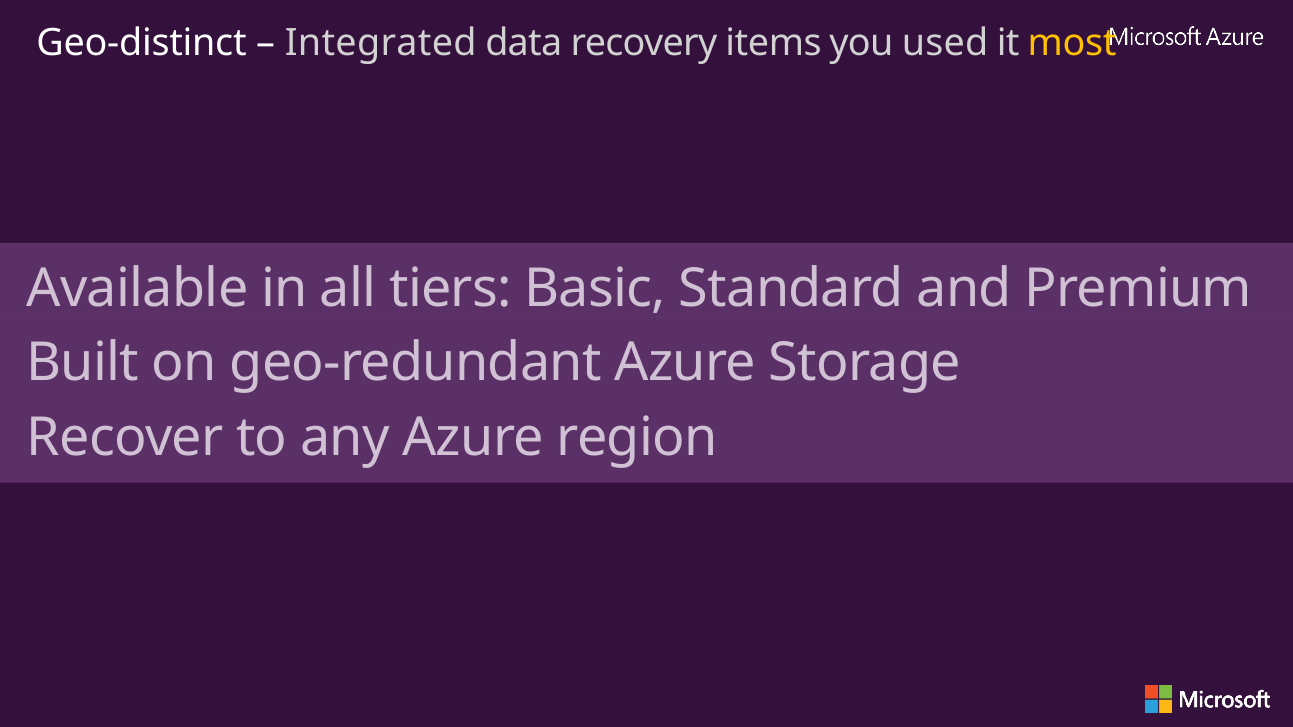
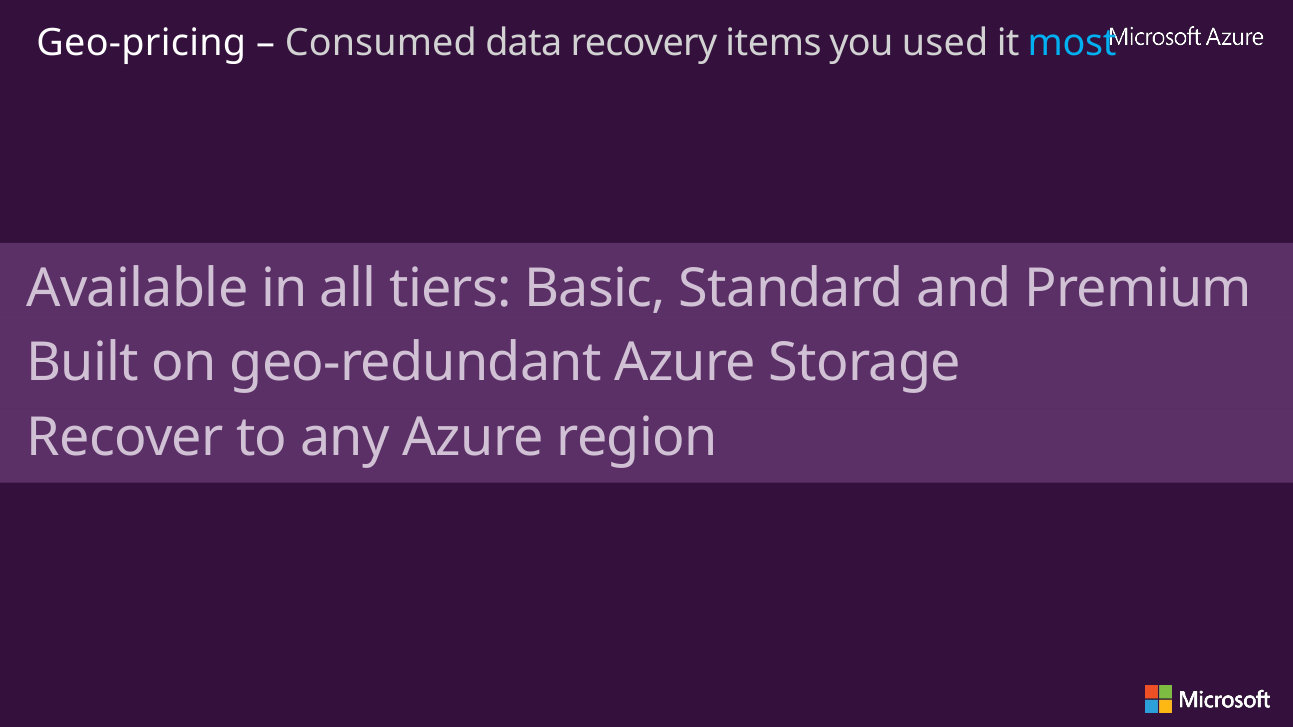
Geo-distinct: Geo-distinct -> Geo-pricing (141, 43)
Integrated: Integrated -> Consumed (381, 43)
most colour: yellow -> light blue (1072, 43)
